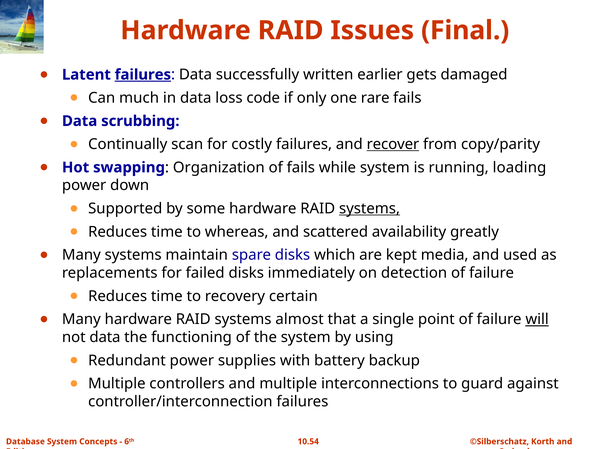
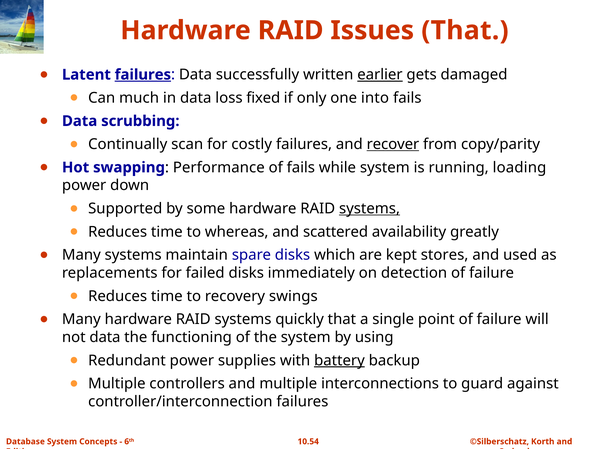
Issues Final: Final -> That (465, 30)
earlier underline: none -> present (380, 75)
code: code -> fixed (263, 98)
rare: rare -> into (375, 98)
Organization: Organization -> Performance (219, 168)
media: media -> stores (445, 255)
certain: certain -> swings (293, 296)
almost: almost -> quickly (300, 319)
will underline: present -> none (537, 319)
battery underline: none -> present (339, 361)
